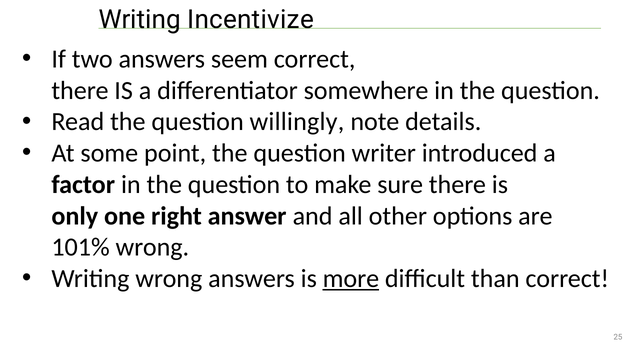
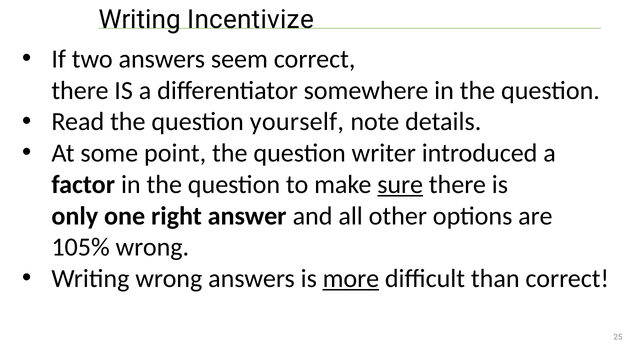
willingly: willingly -> yourself (297, 122)
sure underline: none -> present (400, 184)
101%: 101% -> 105% (81, 247)
